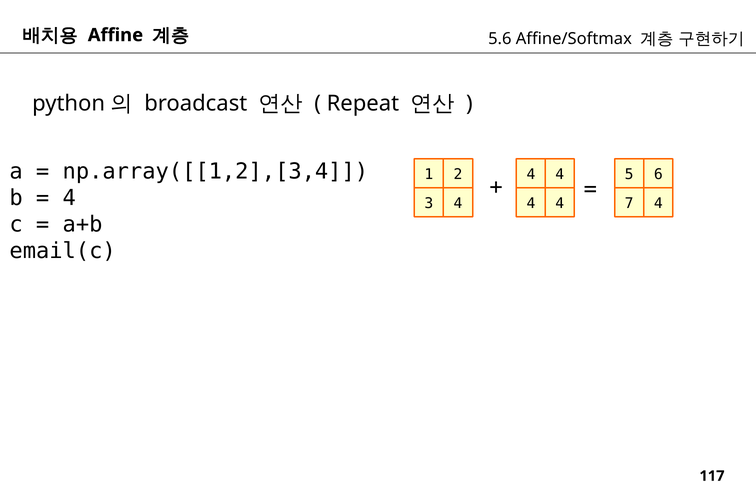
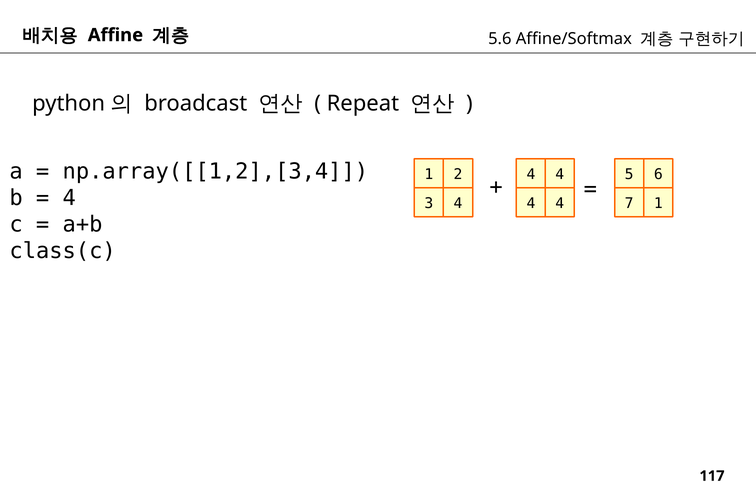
7 4: 4 -> 1 (658, 204)
email(c: email(c -> class(c (63, 251)
